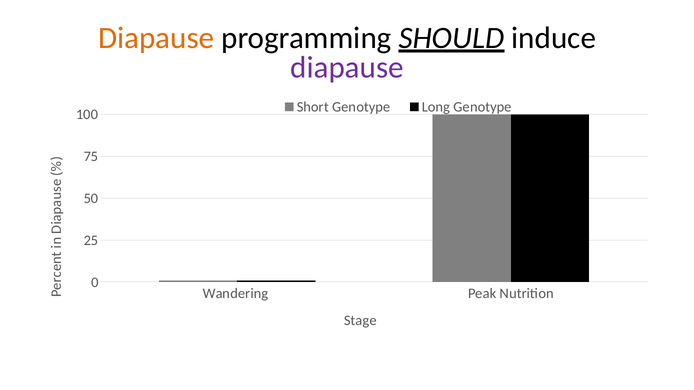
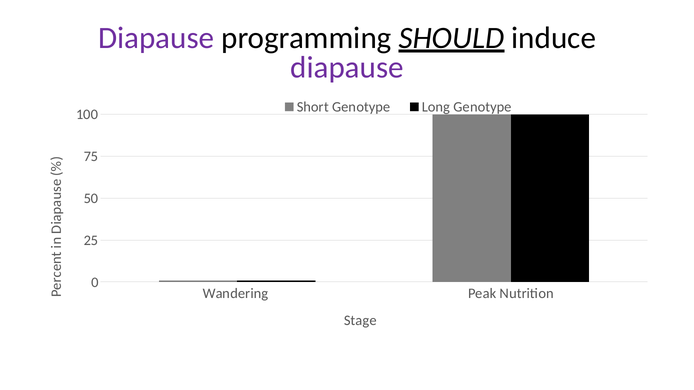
Diapause colour: orange -> purple (156, 38)
